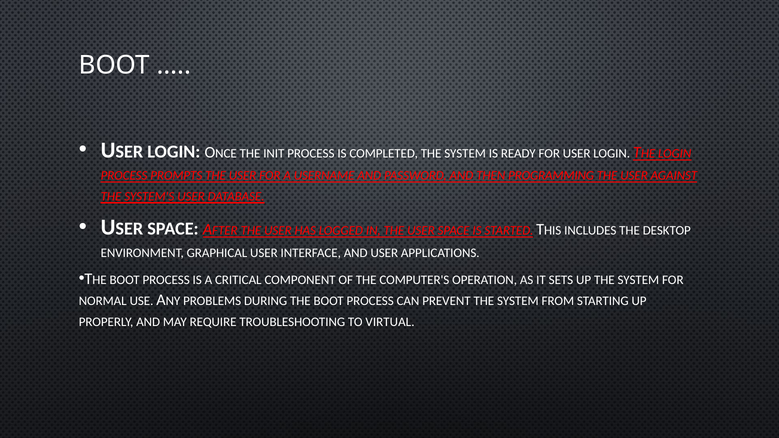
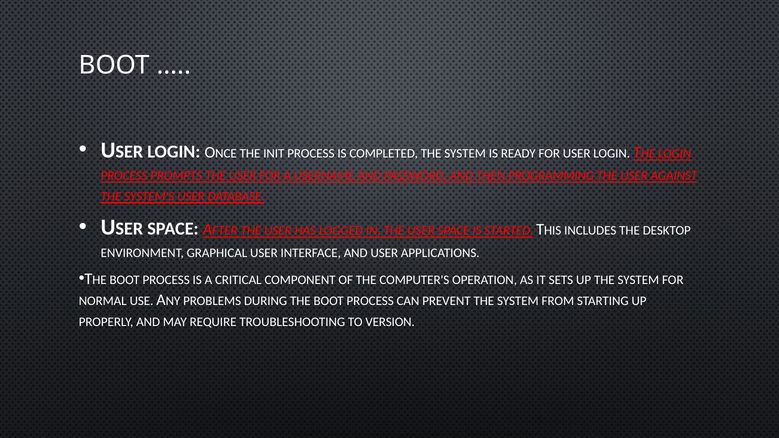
VIRTUAL: VIRTUAL -> VERSION (390, 322)
